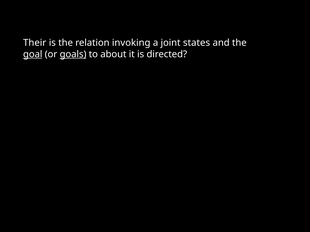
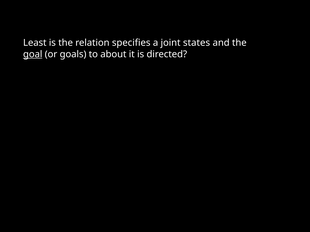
Their: Their -> Least (35, 43)
invoking: invoking -> specifies (131, 43)
goals underline: present -> none (73, 54)
